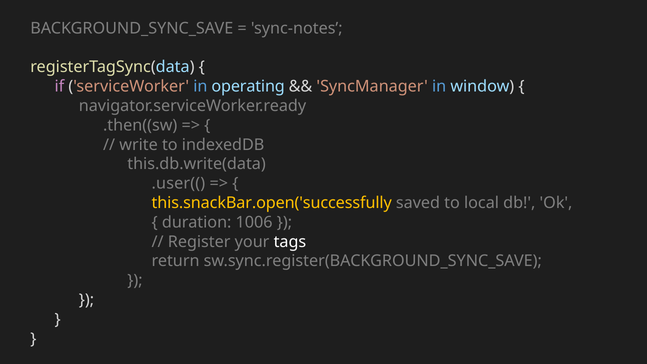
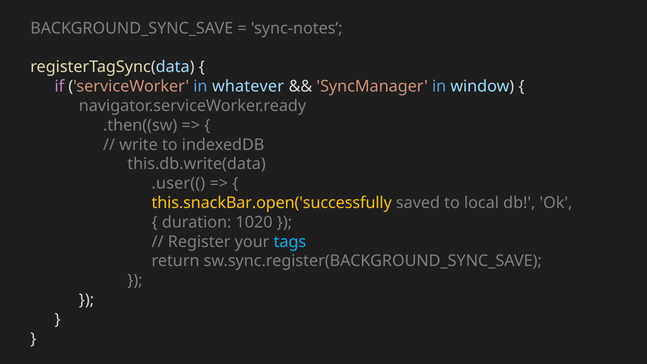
operating: operating -> whatever (248, 86)
1006: 1006 -> 1020 (254, 222)
tags colour: white -> light blue (290, 242)
